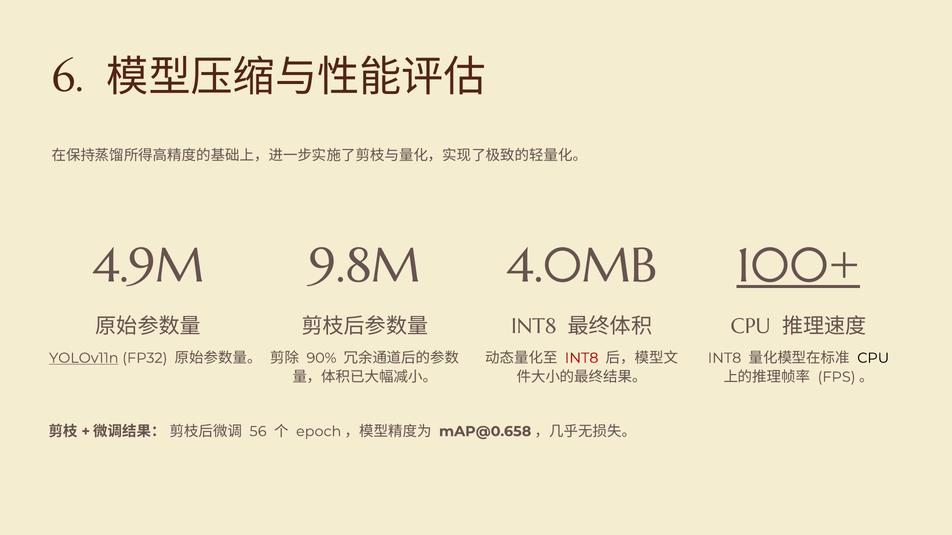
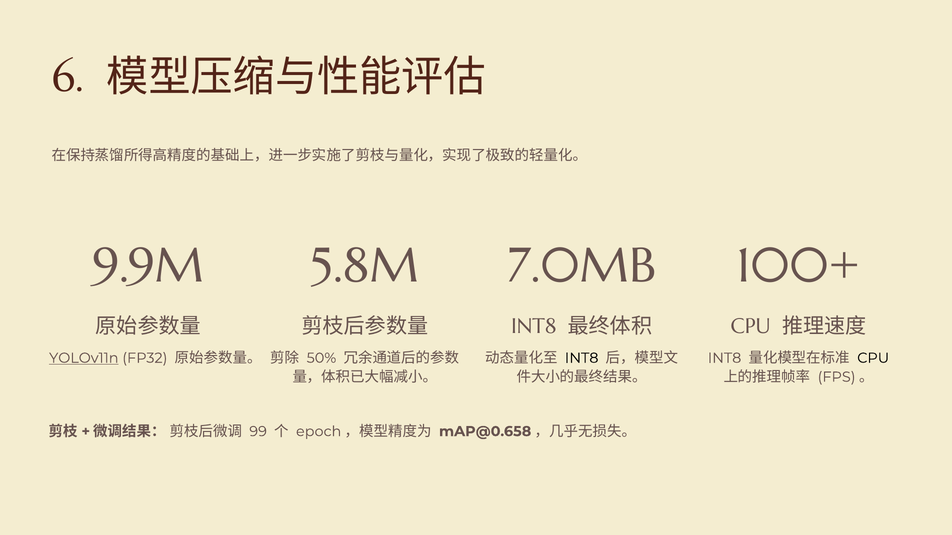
4.9M: 4.9M -> 9.9M (148, 266)
9.8M: 9.8M -> 5.8M (365, 266)
4.0MB: 4.0MB -> 7.0MB (582, 266)
100+ underline: present -> none (798, 266)
90%: 90% -> 50% (321, 358)
INT8 colour: red -> black (582, 358)
56: 56 -> 99 (258, 432)
